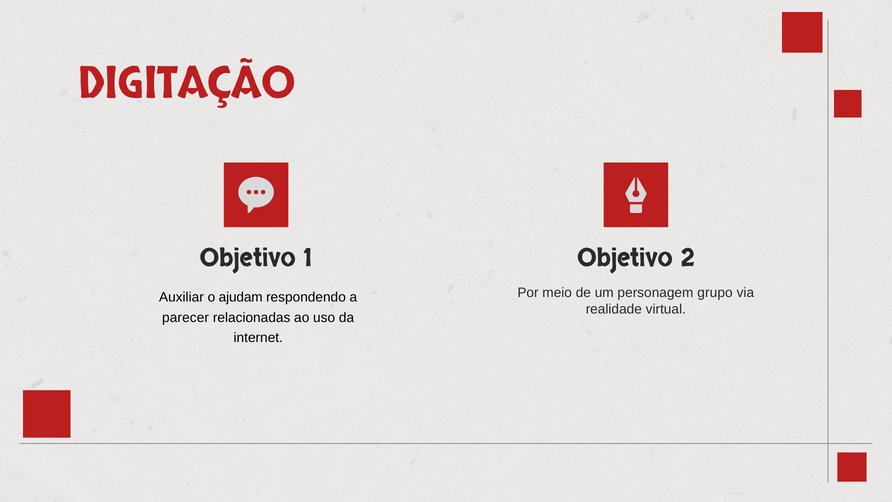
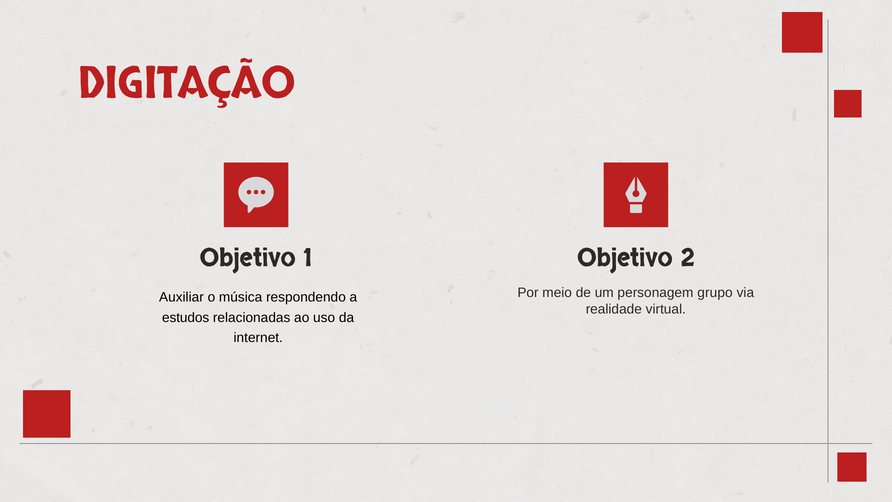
ajudam: ajudam -> música (241, 297)
parecer: parecer -> estudos (186, 317)
